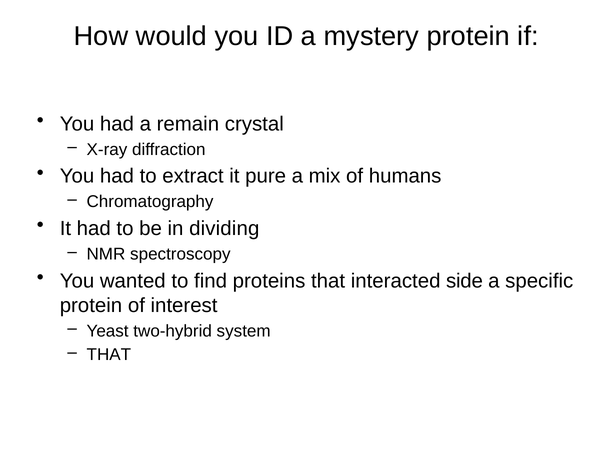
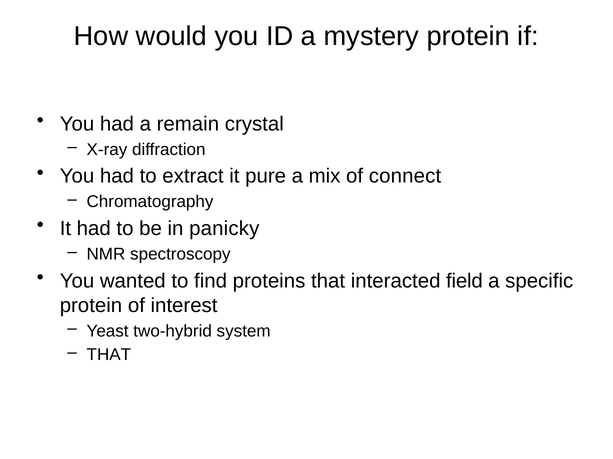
humans: humans -> connect (405, 176)
dividing: dividing -> panicky (224, 229)
side: side -> field (464, 281)
